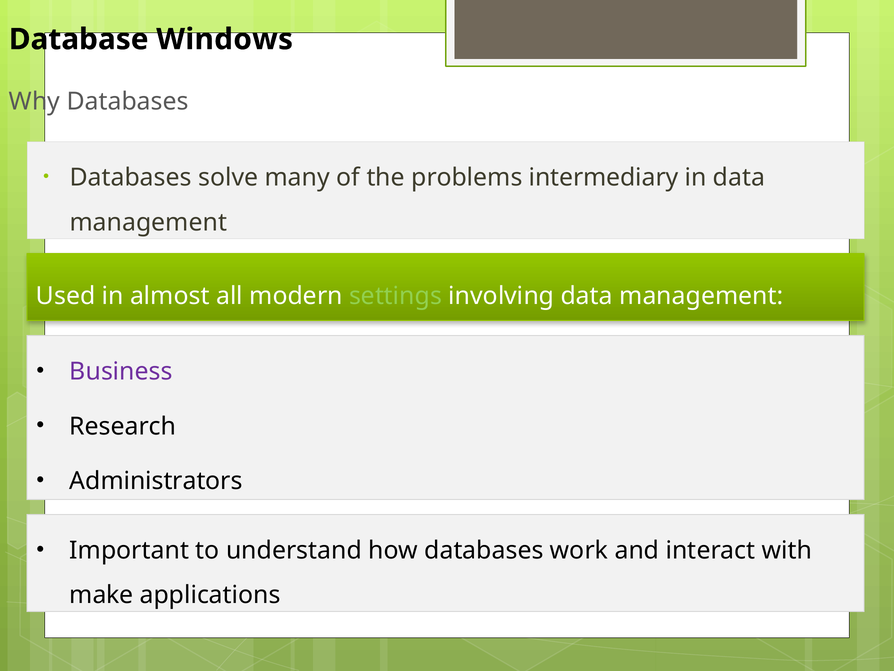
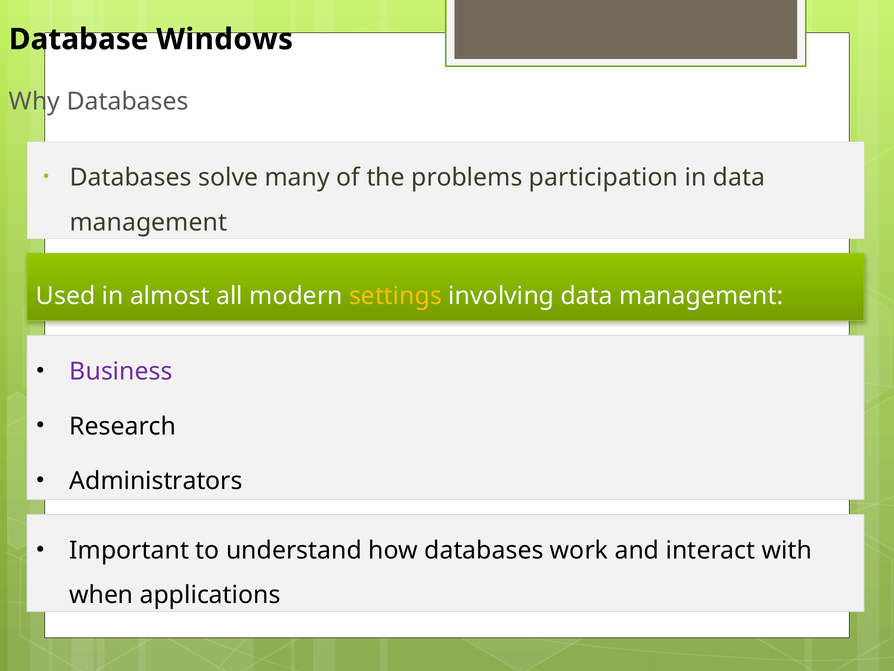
intermediary: intermediary -> participation (604, 178)
settings colour: light green -> yellow (396, 296)
make: make -> when (101, 595)
